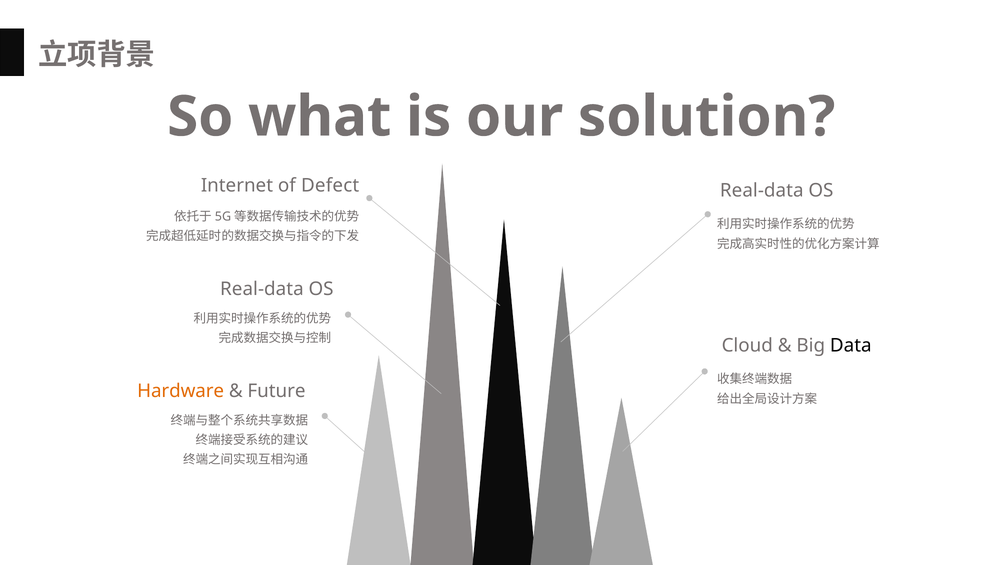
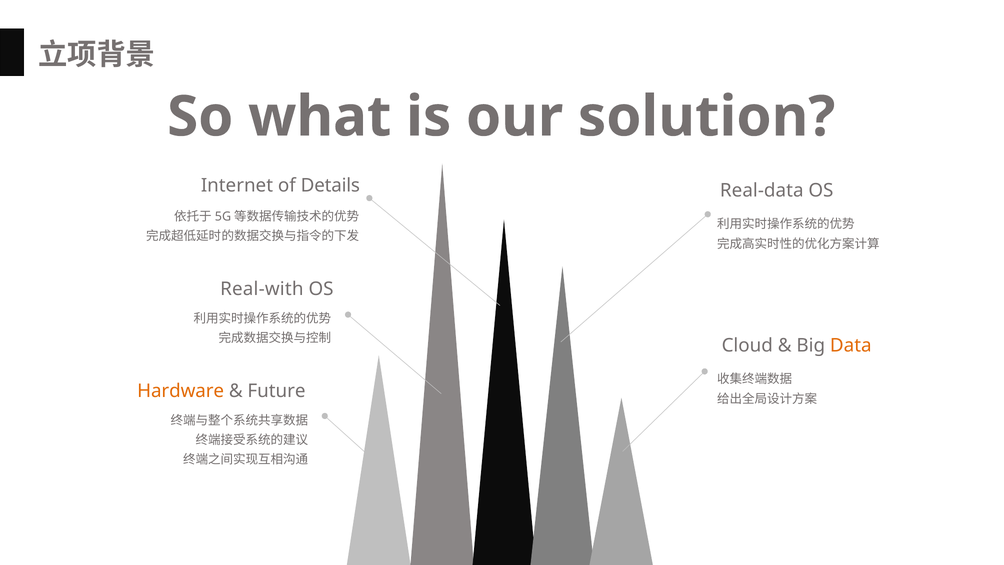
Defect: Defect -> Details (330, 186)
Real-data: Real-data -> Real-with (262, 289)
Data colour: black -> orange (851, 345)
